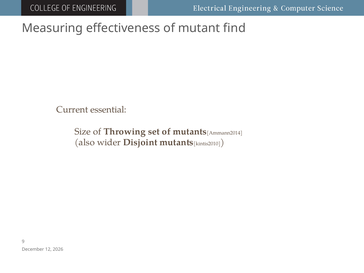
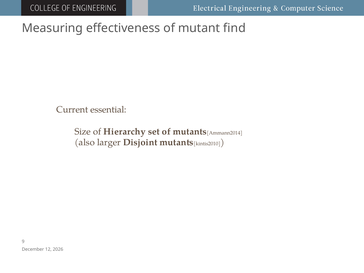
Throwing: Throwing -> Hierarchy (125, 132)
wider: wider -> larger (109, 142)
